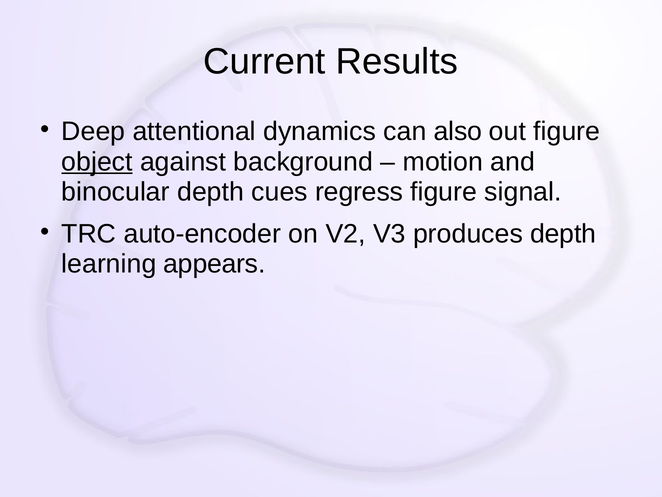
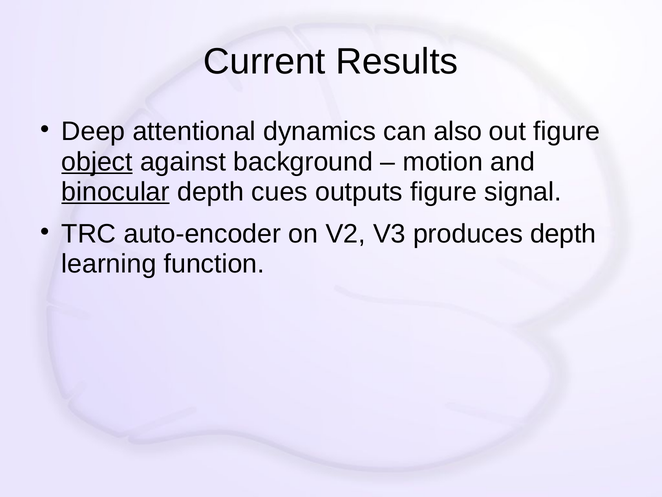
binocular underline: none -> present (116, 192)
regress: regress -> outputs (359, 192)
appears: appears -> function (214, 264)
